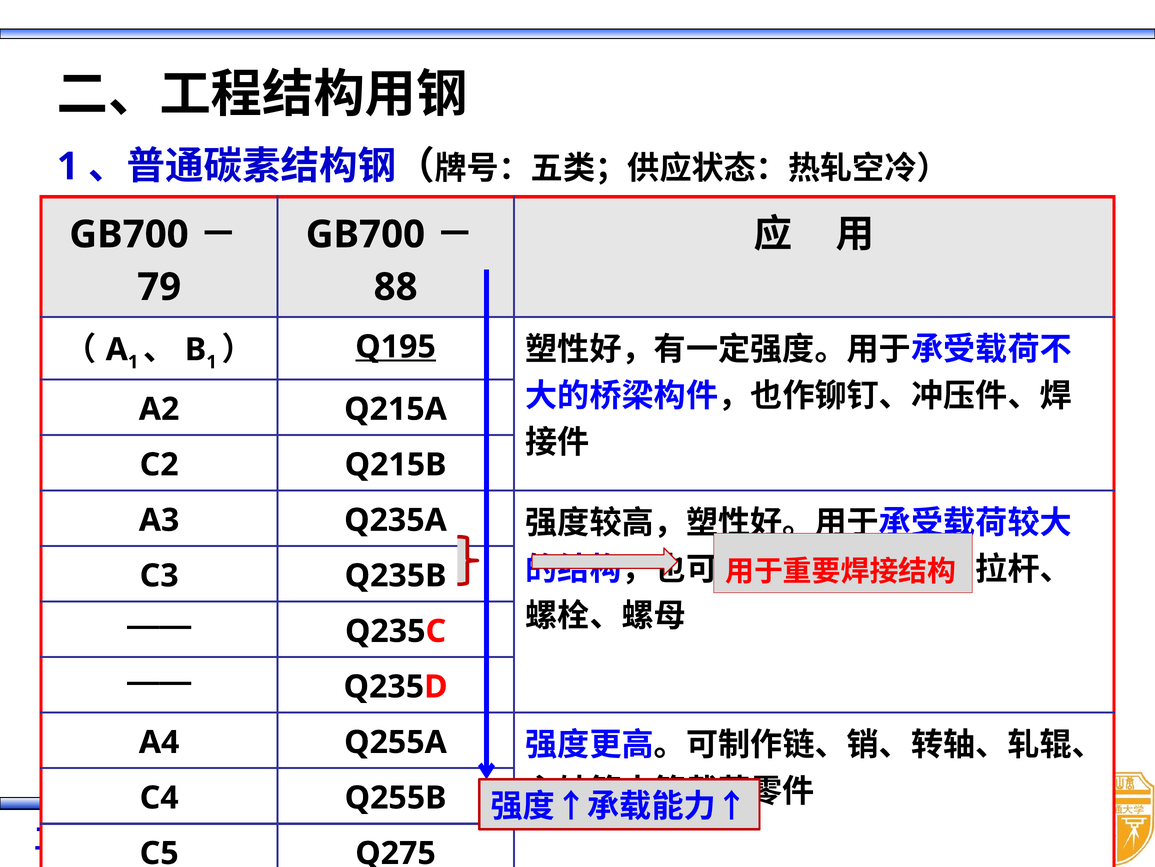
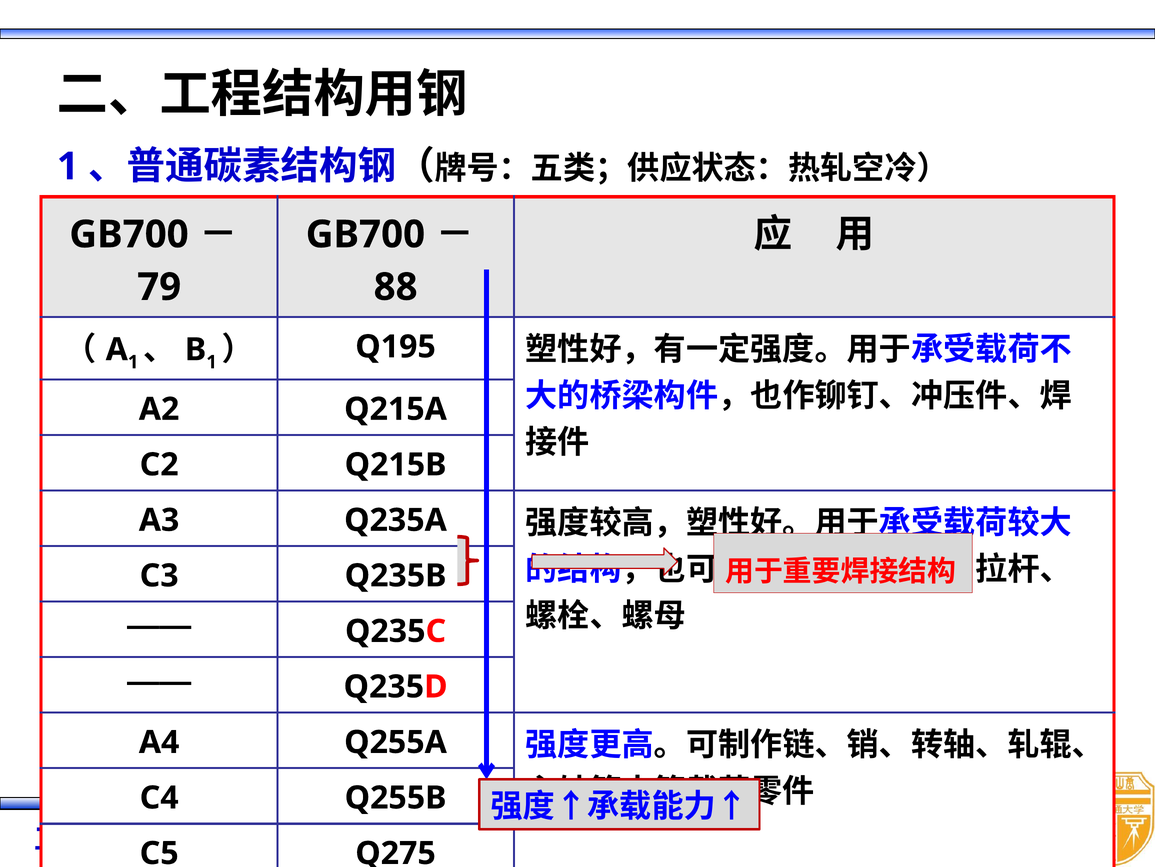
Q195 underline: present -> none (396, 346)
